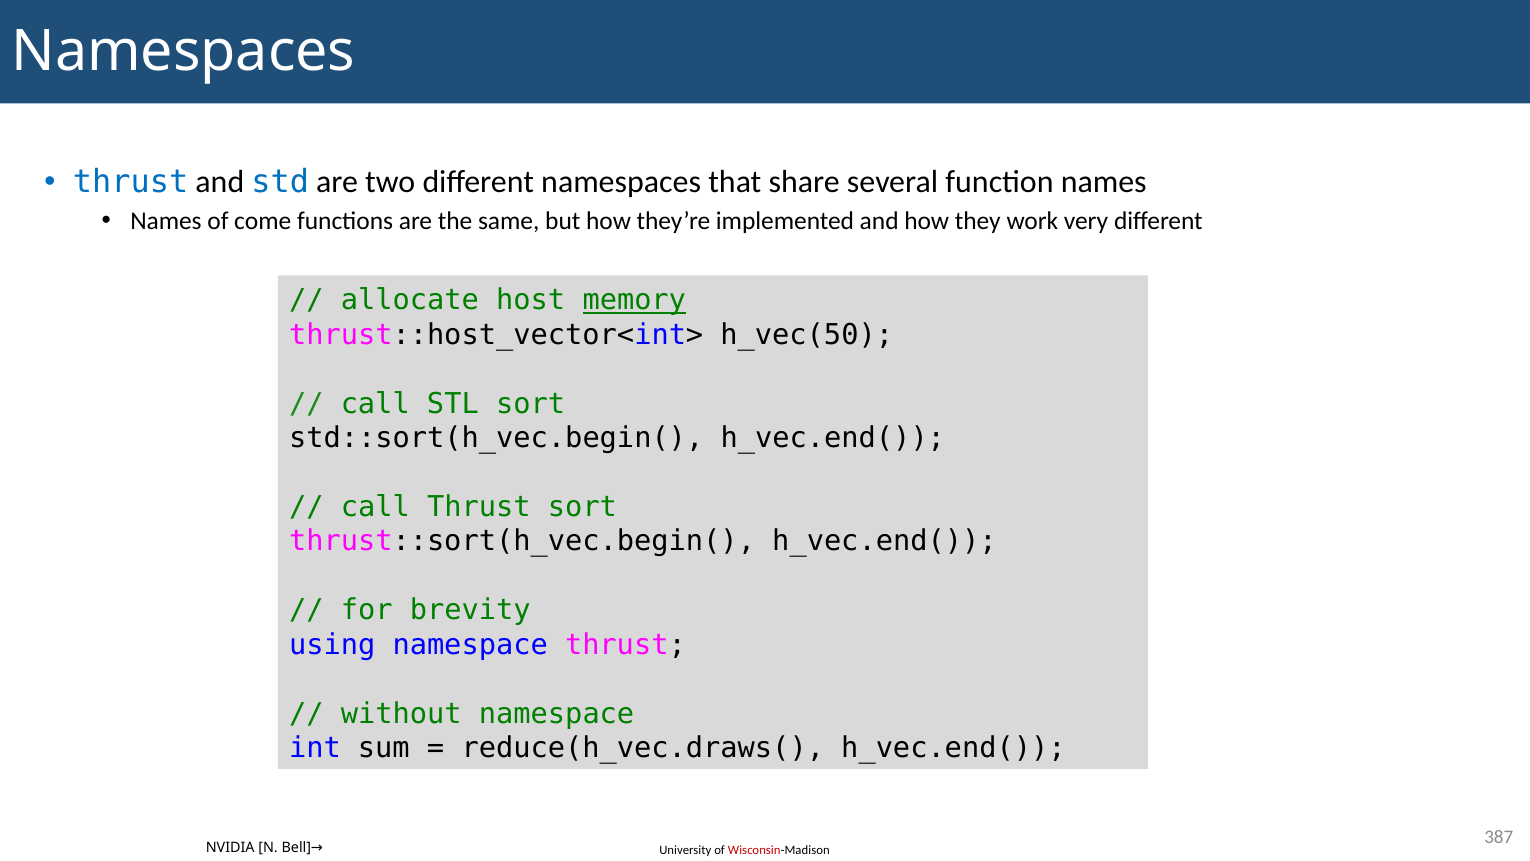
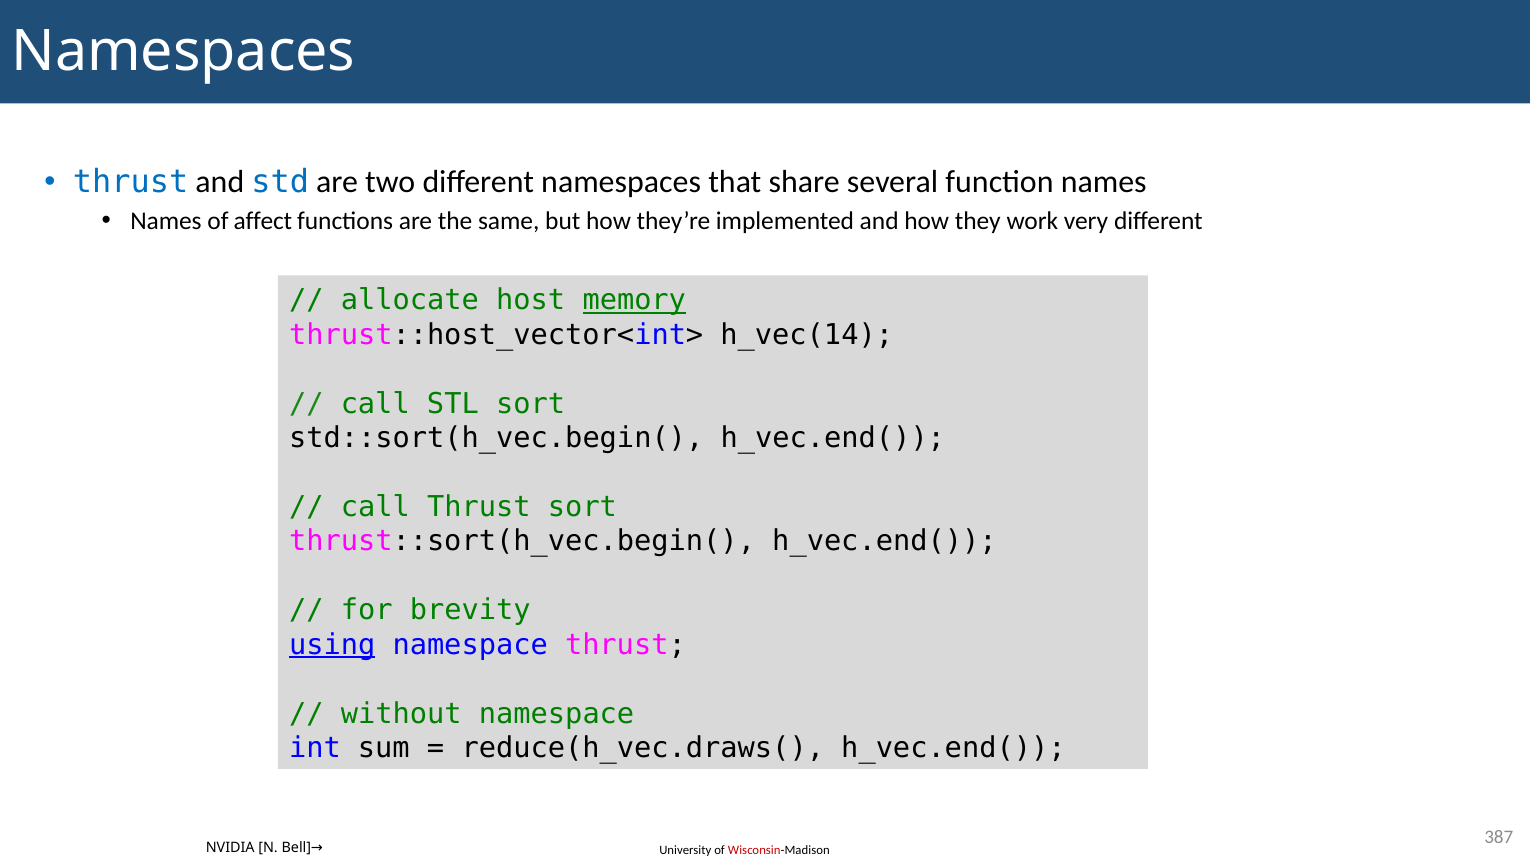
come: come -> affect (263, 221)
h_vec(50: h_vec(50 -> h_vec(14 (807, 335)
using underline: none -> present (332, 644)
